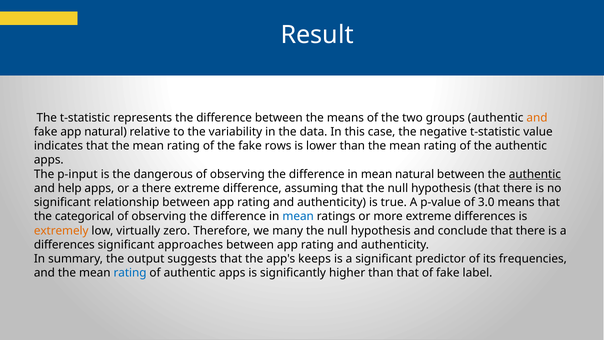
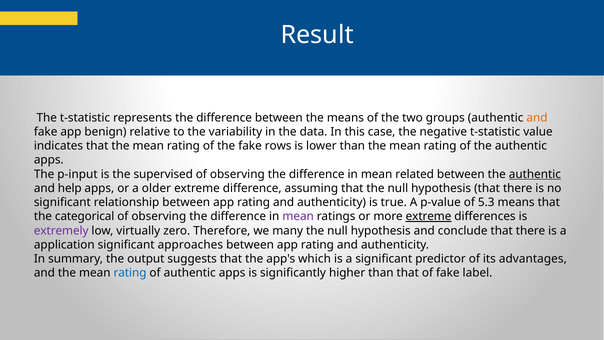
app natural: natural -> benign (105, 132)
dangerous: dangerous -> supervised (163, 174)
mean natural: natural -> related (415, 174)
a there: there -> older (156, 188)
3.0: 3.0 -> 5.3 (486, 202)
mean colour: blue -> purple (298, 216)
extreme underline: none -> present (429, 216)
extremely colour: orange -> purple (61, 230)
differences: differences -> application (64, 245)
keeps: keeps -> which (315, 259)
frequencies: frequencies -> advantages (533, 259)
